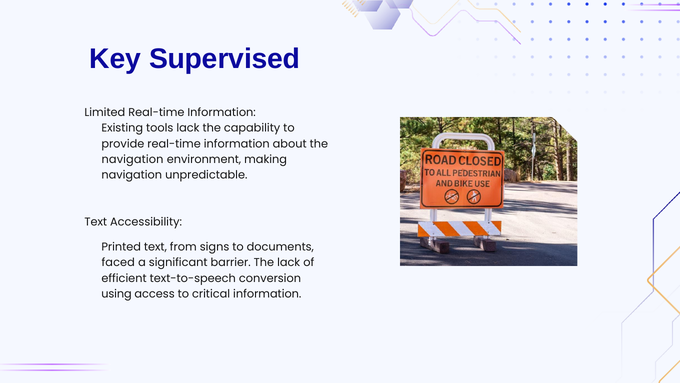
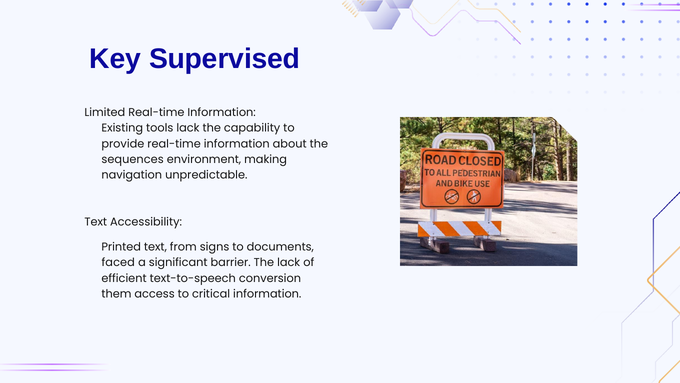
navigation: navigation -> sequences (133, 159)
using: using -> them (116, 294)
